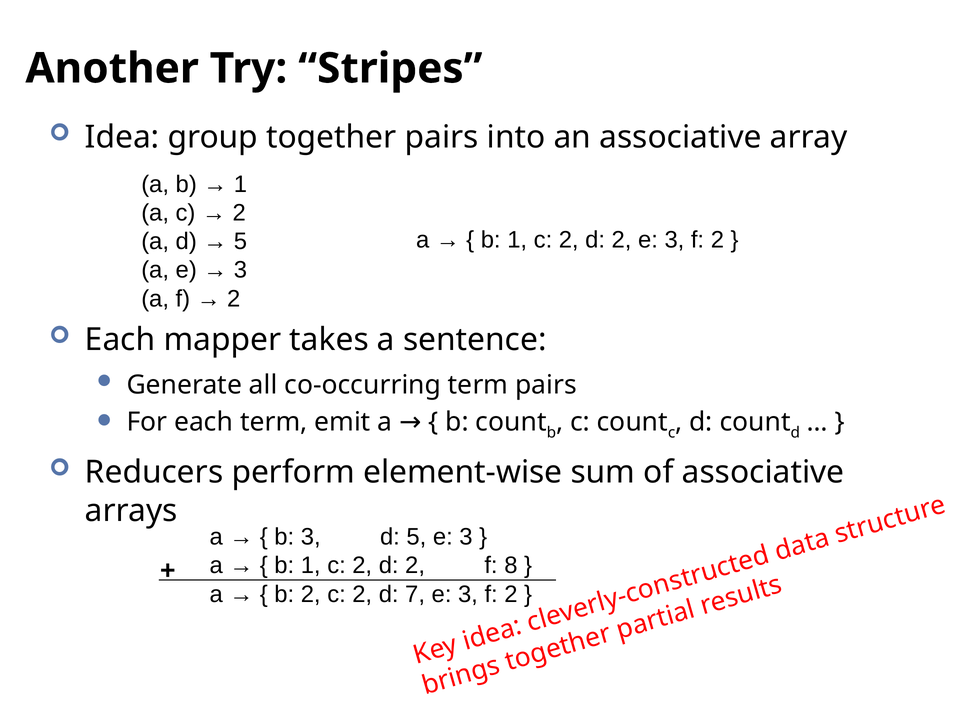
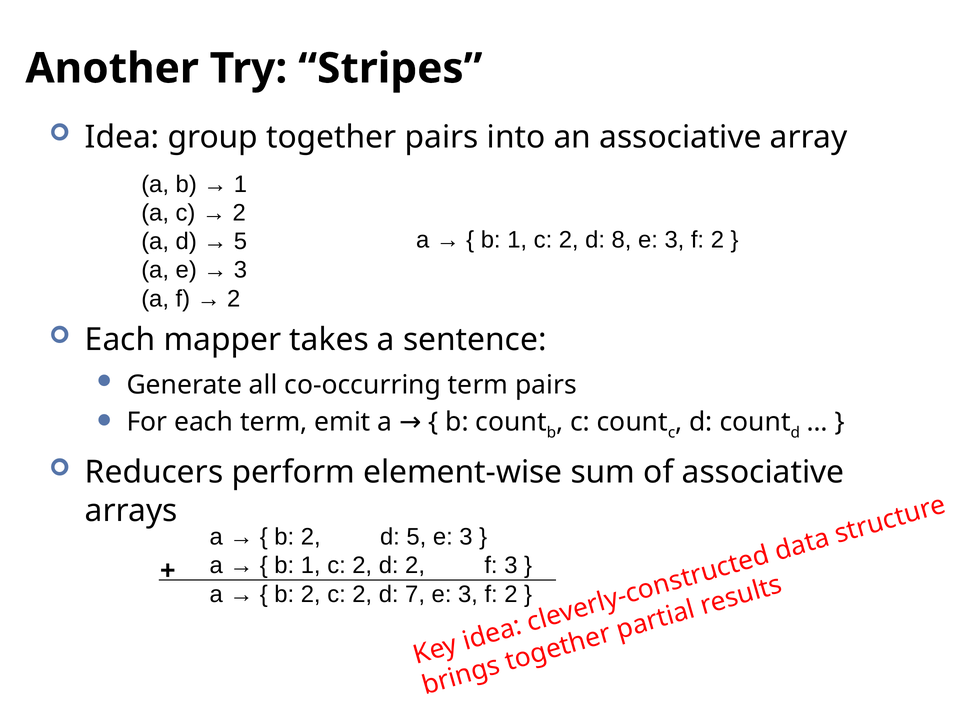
2: 2 -> 8 (622, 240)
3: 3 -> 2 (311, 537)
f 8: 8 -> 3 (511, 565)
